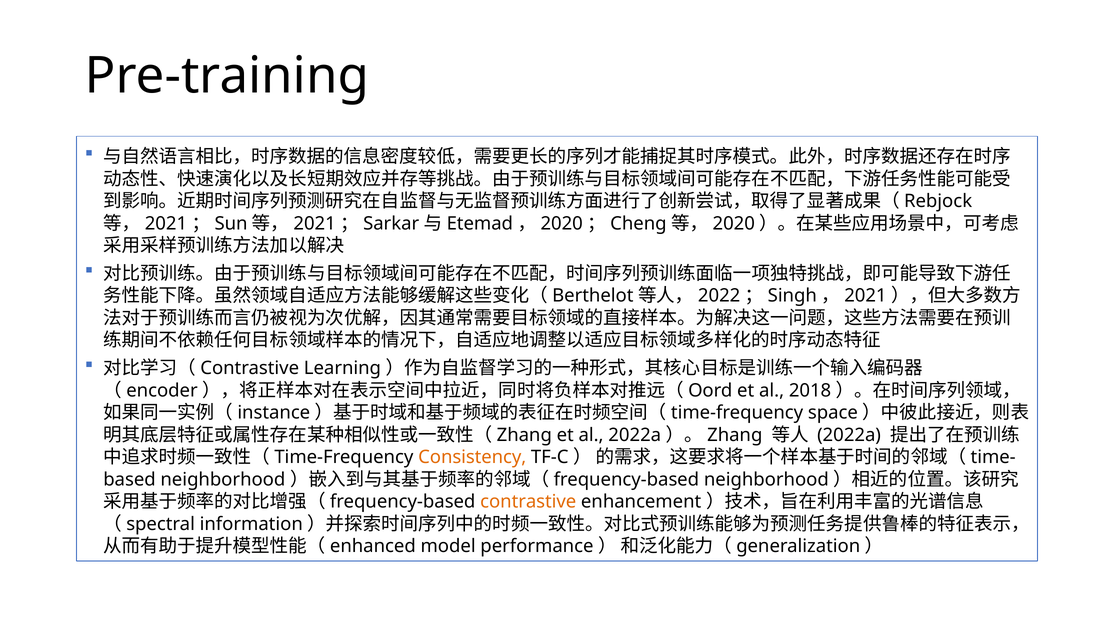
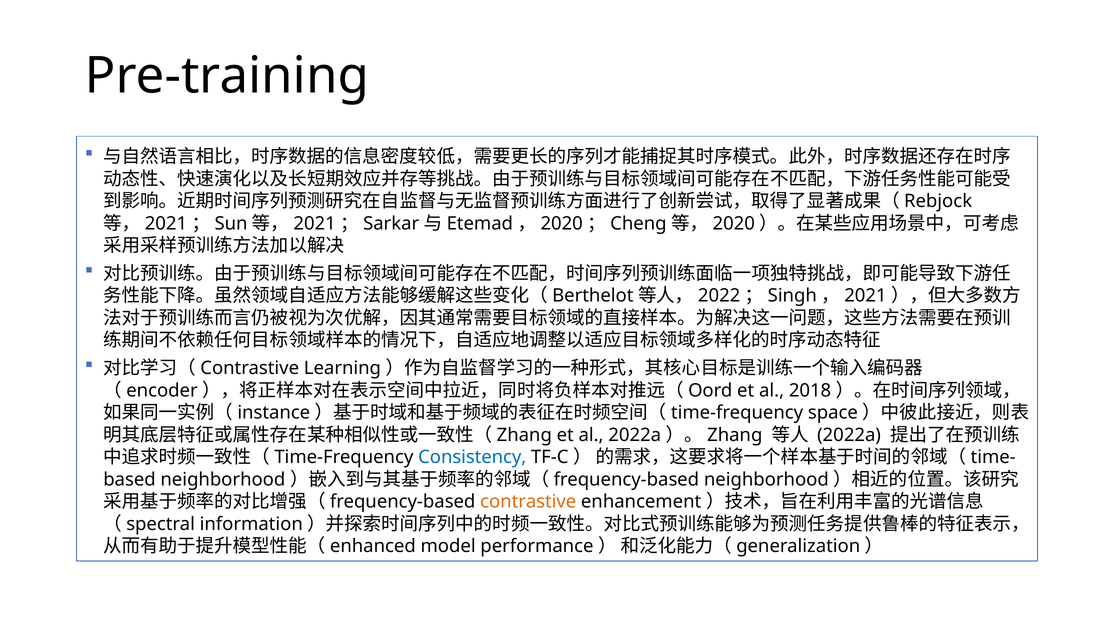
Consistency colour: orange -> blue (472, 458)
